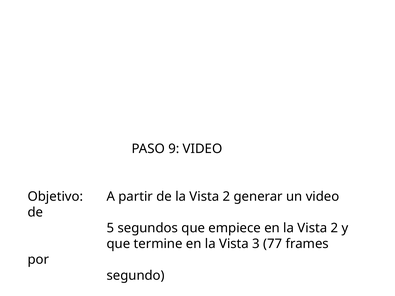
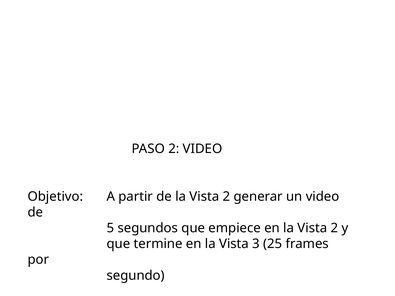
PASO 9: 9 -> 2 (174, 149)
77: 77 -> 25 (273, 244)
